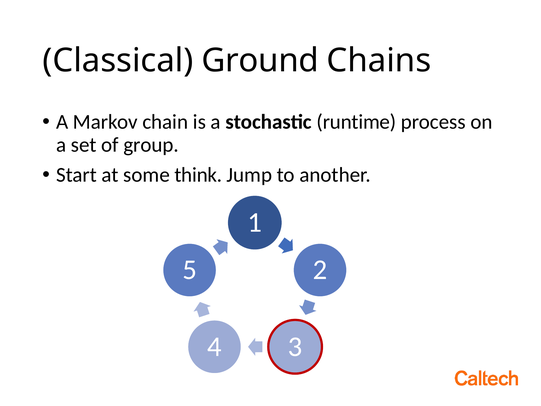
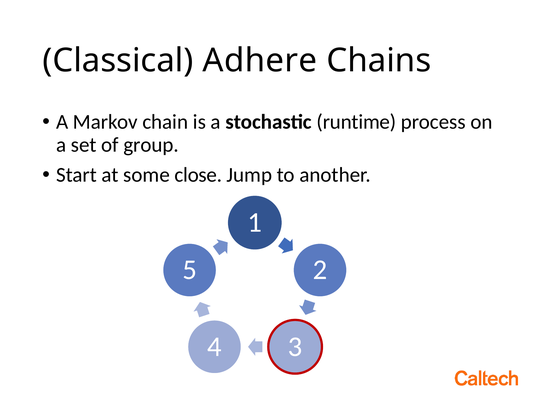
Ground: Ground -> Adhere (260, 61)
think: think -> close (198, 175)
